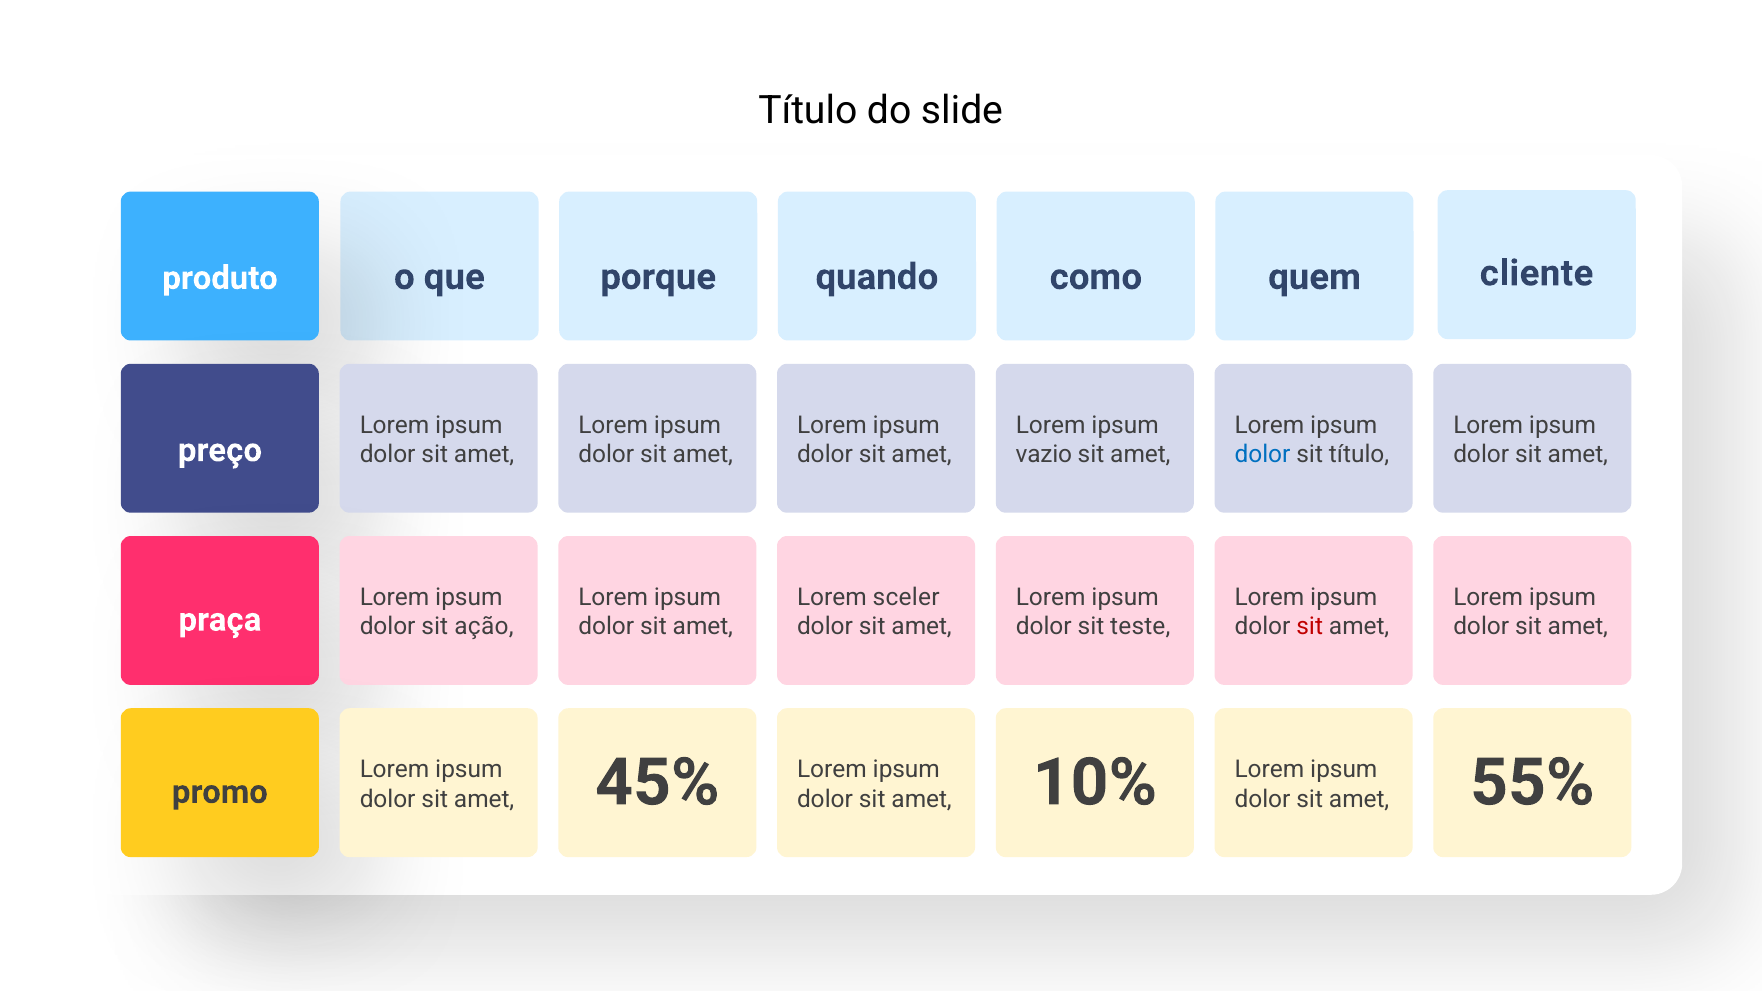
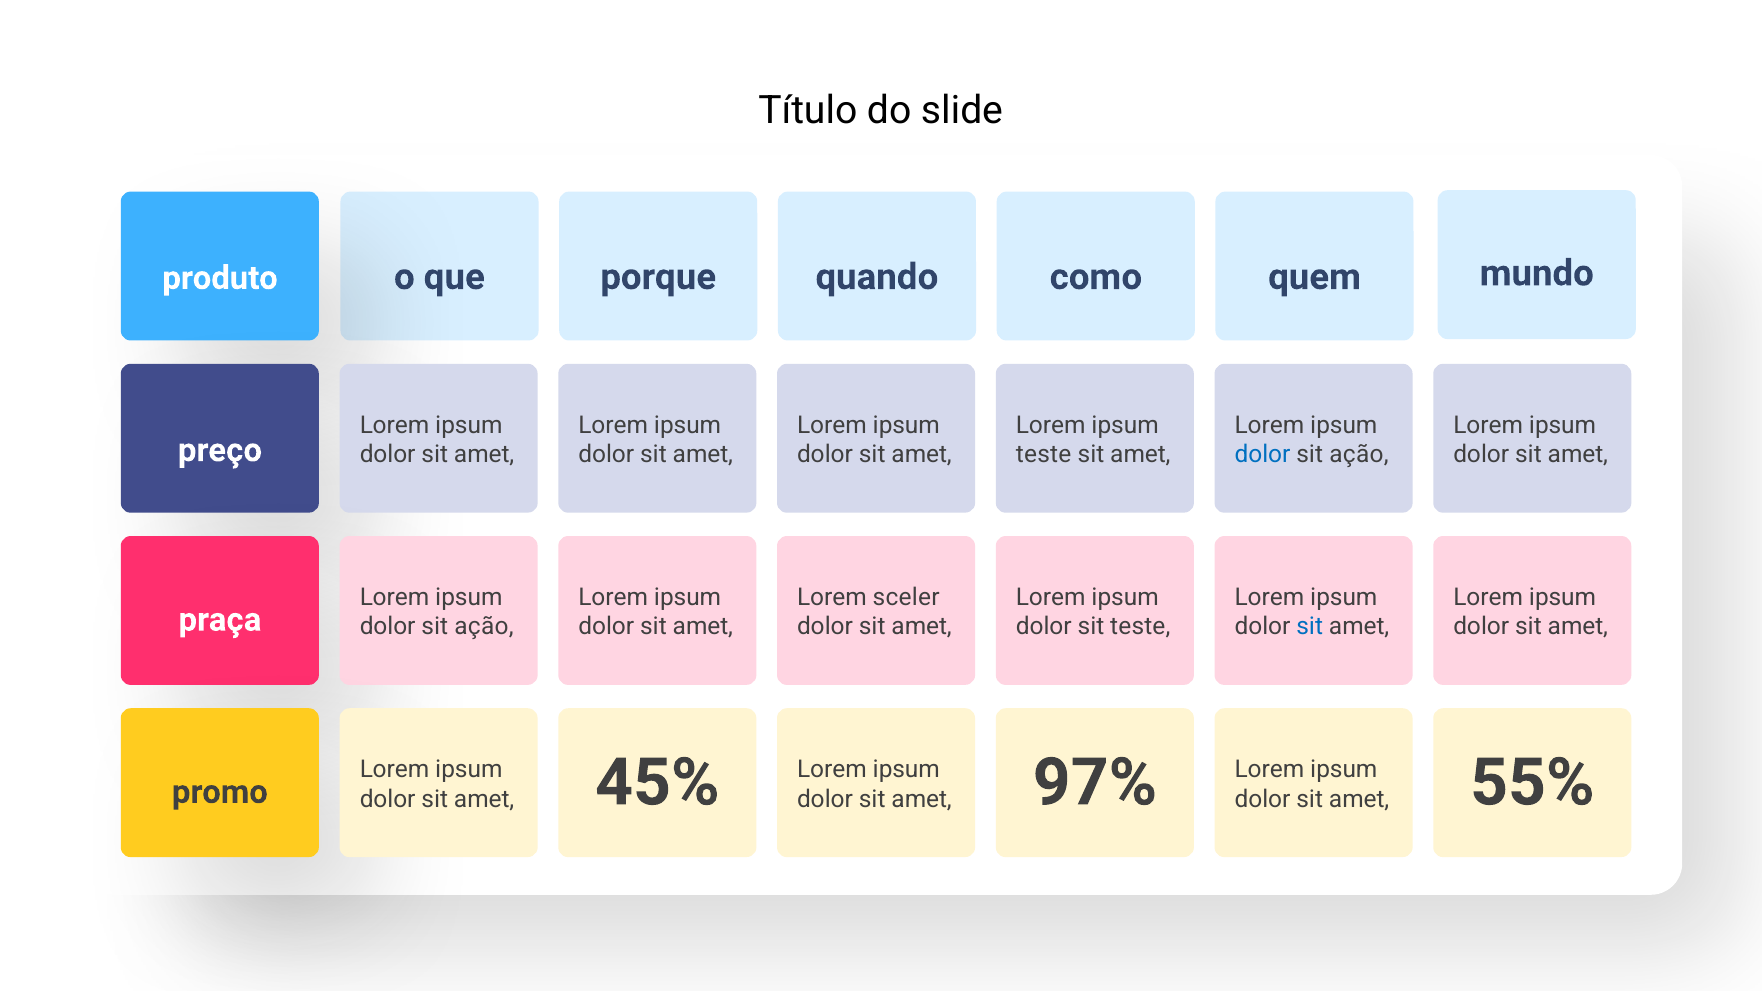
cliente: cliente -> mundo (1537, 273)
vazio: vazio -> teste (1044, 455)
título: título -> ação (1359, 455)
sit colour: red -> blue (1310, 627)
10%: 10% -> 97% (1095, 783)
